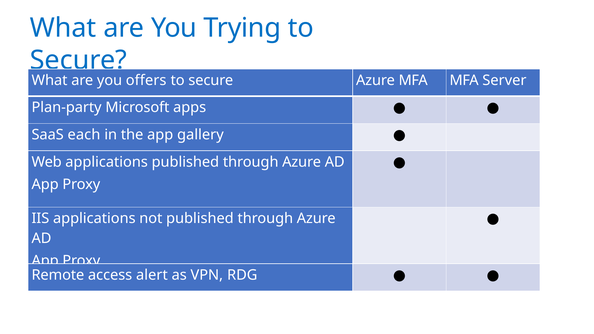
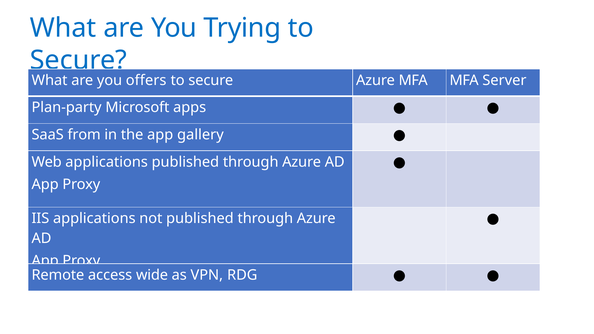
each: each -> from (84, 135)
alert: alert -> wide (152, 275)
